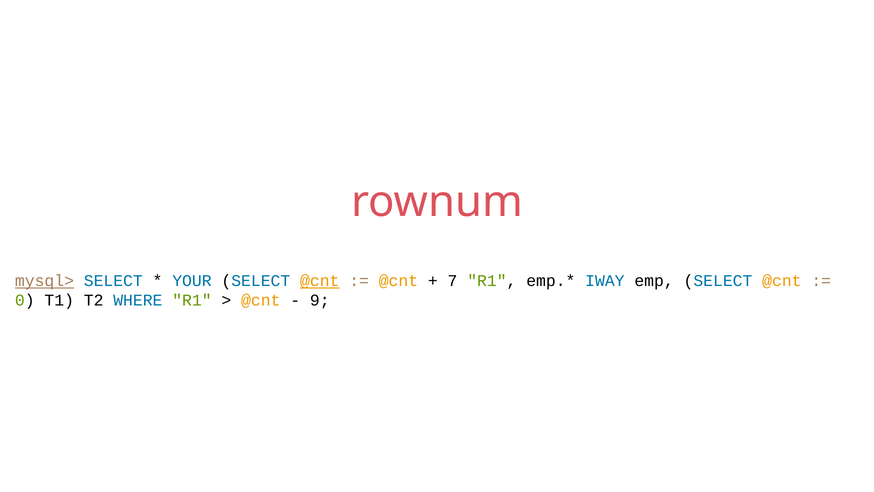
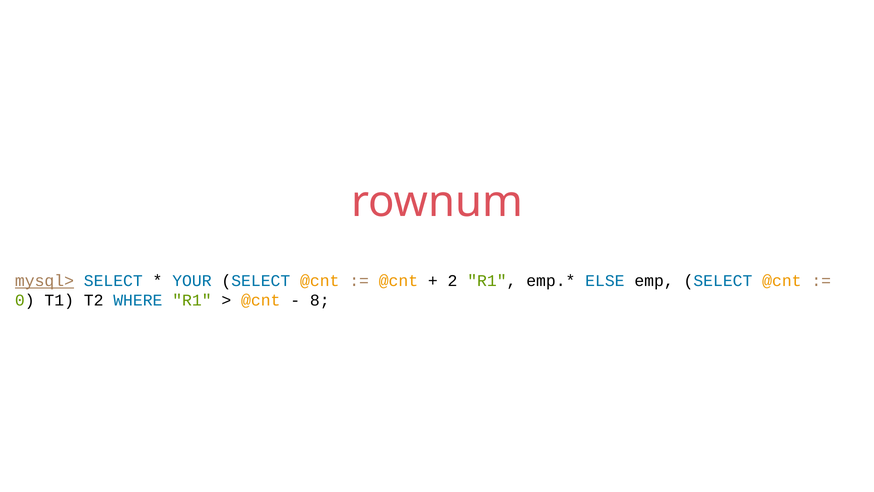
@cnt underline: present -> none (320, 281)
7: 7 -> 2 (453, 281)
IWAY: IWAY -> ELSE (605, 281)
9: 9 -> 8 (320, 300)
